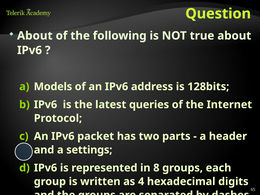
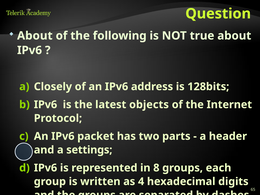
Models: Models -> Closely (53, 87)
queries: queries -> objects (149, 105)
